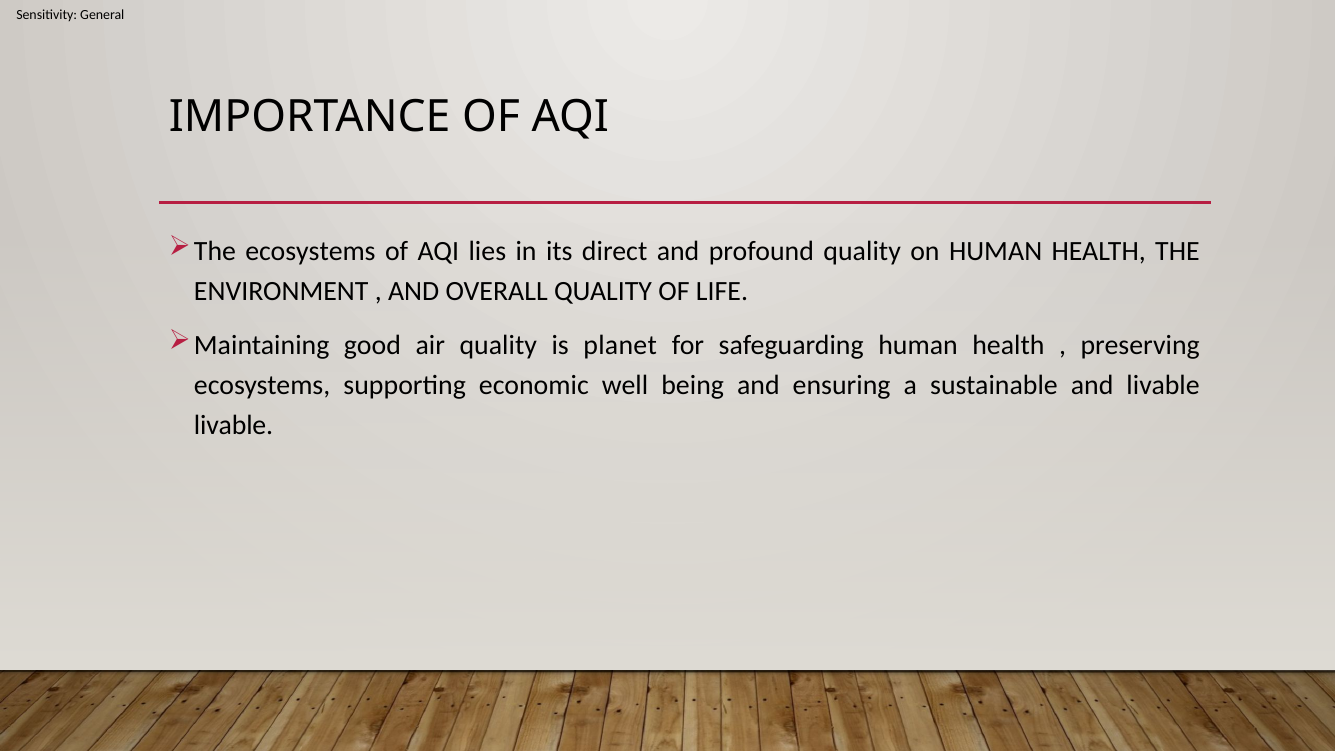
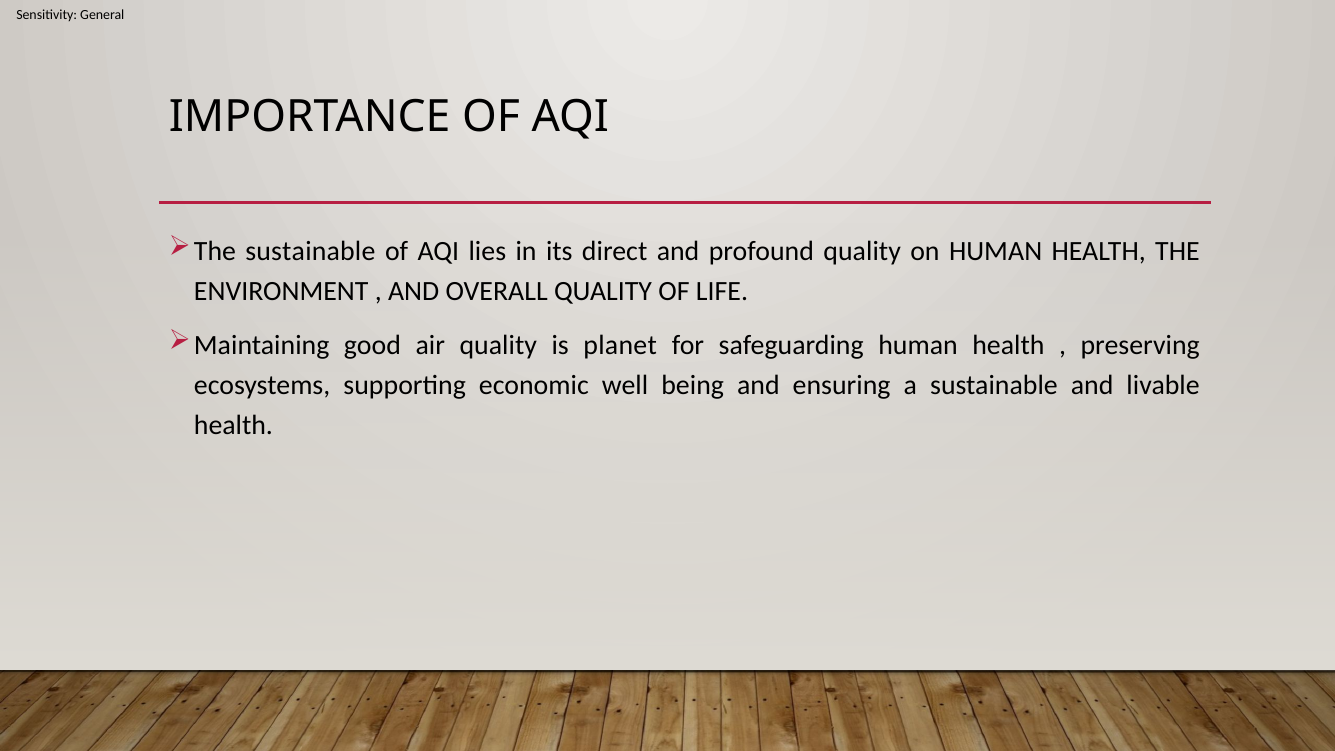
The ecosystems: ecosystems -> sustainable (310, 251)
livable: livable -> health (233, 425)
